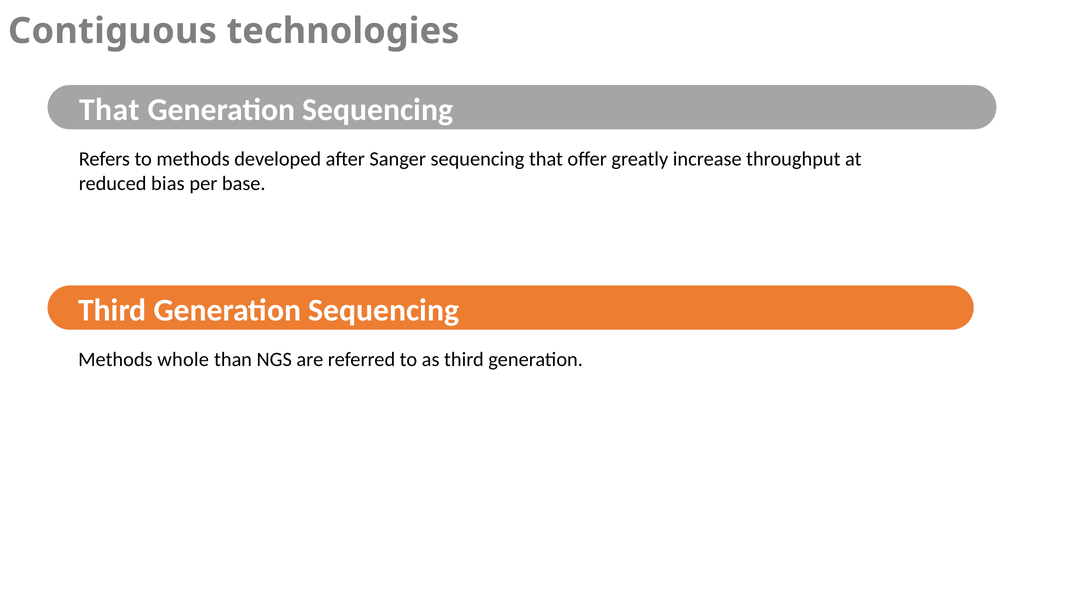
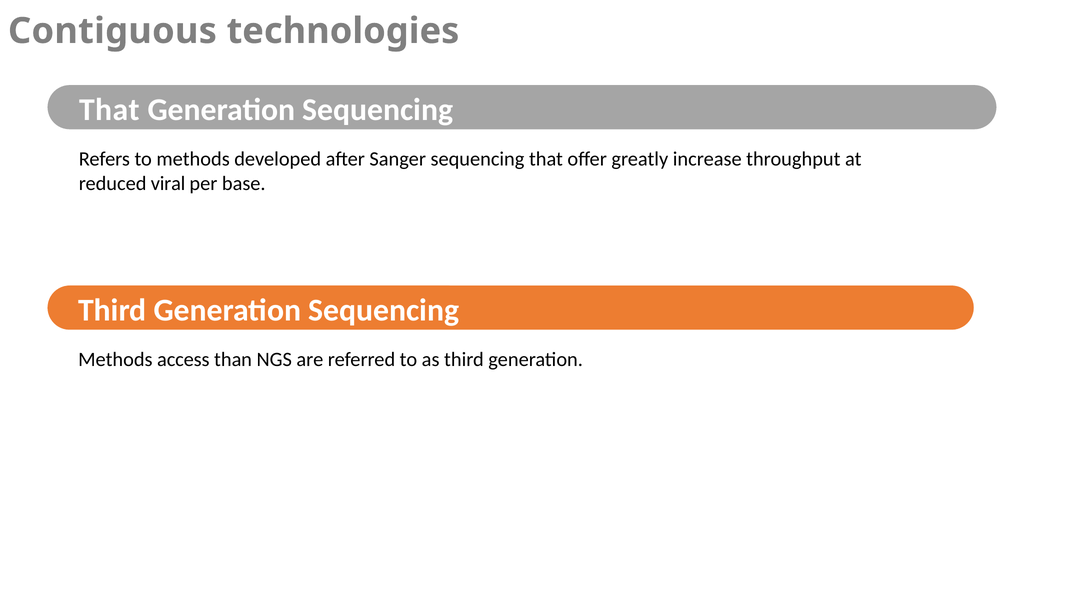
bias: bias -> viral (168, 184)
whole: whole -> access (183, 360)
